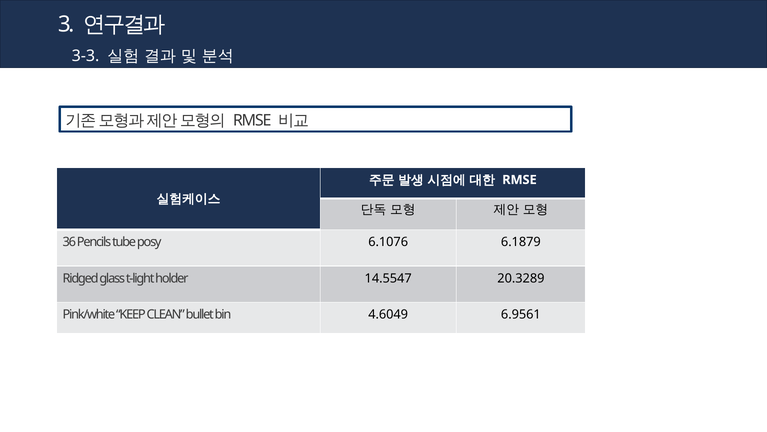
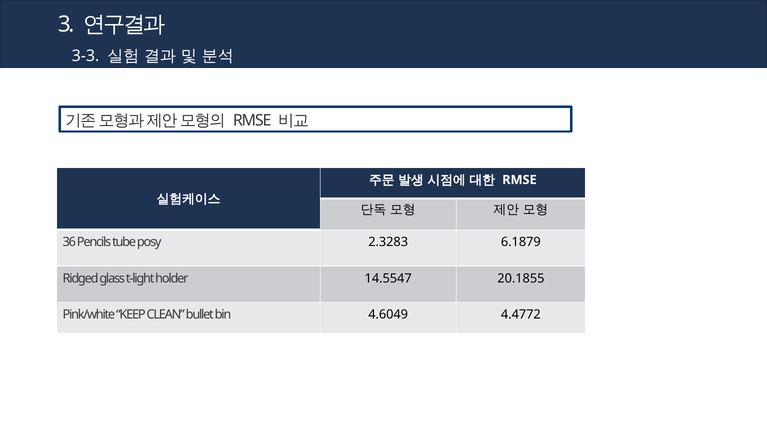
6.1076: 6.1076 -> 2.3283 (388, 242)
20.3289: 20.3289 -> 20.1855 (521, 278)
6.9561: 6.9561 -> 4.4772 (521, 314)
